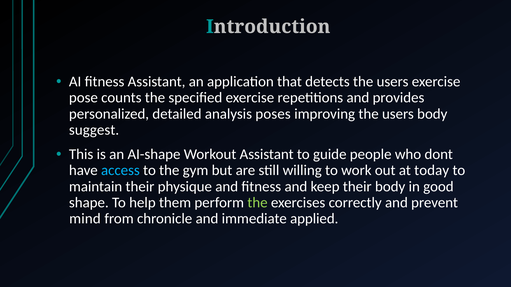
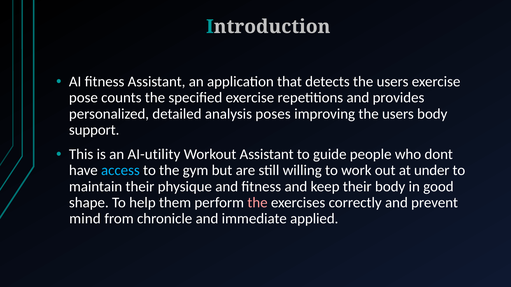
suggest: suggest -> support (94, 130)
AI-shape: AI-shape -> AI-utility (154, 155)
today: today -> under (432, 171)
the colour: light green -> pink (257, 203)
